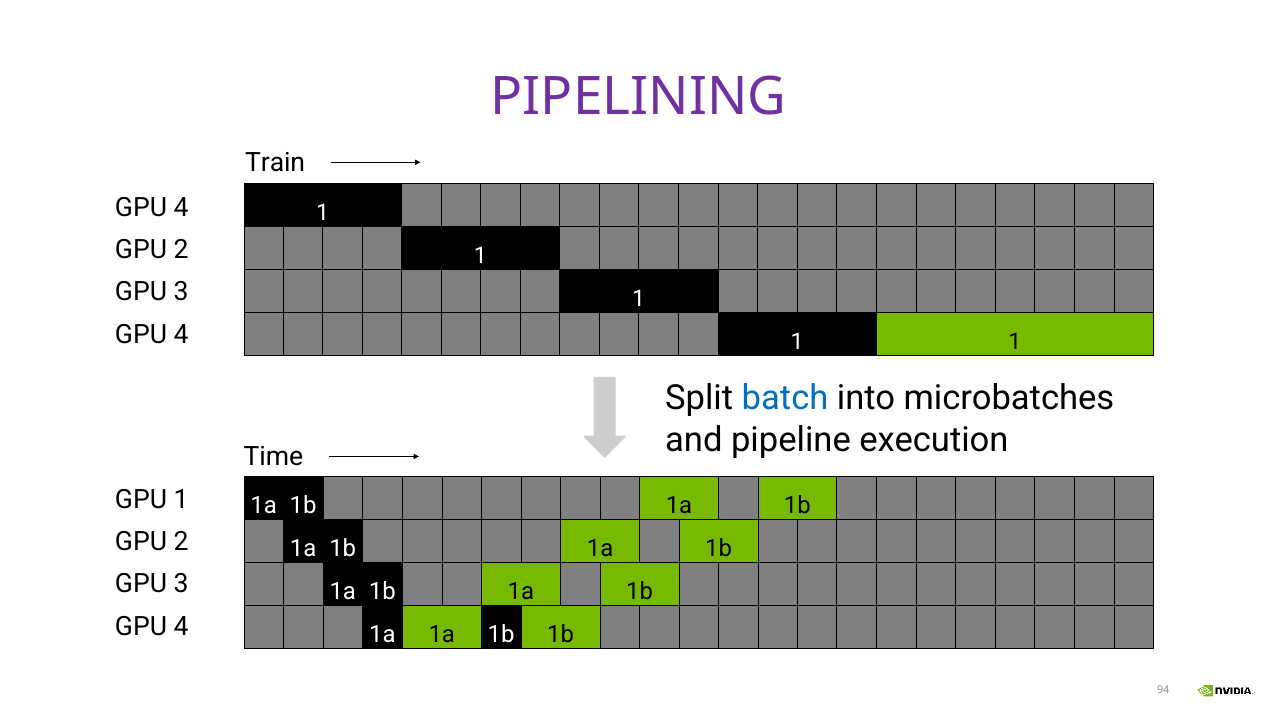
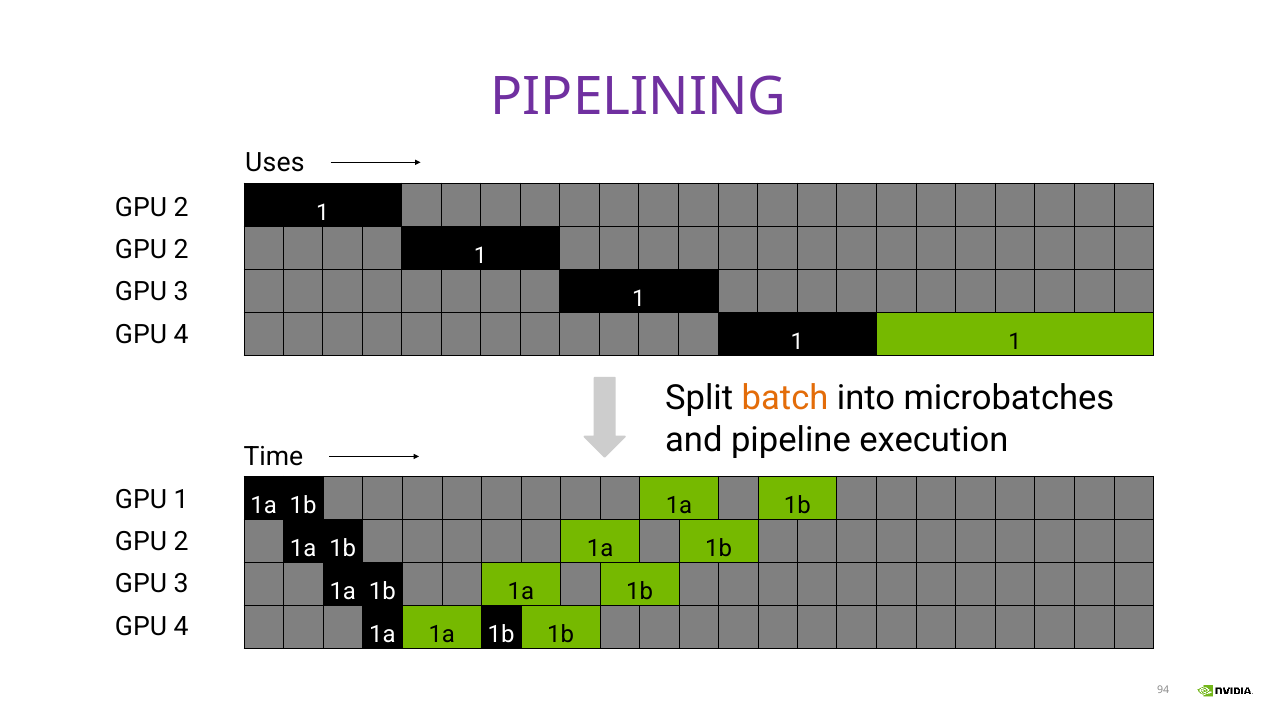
Train: Train -> Uses (275, 163)
4: 4 -> 2 (181, 208)
batch colour: blue -> orange (785, 399)
